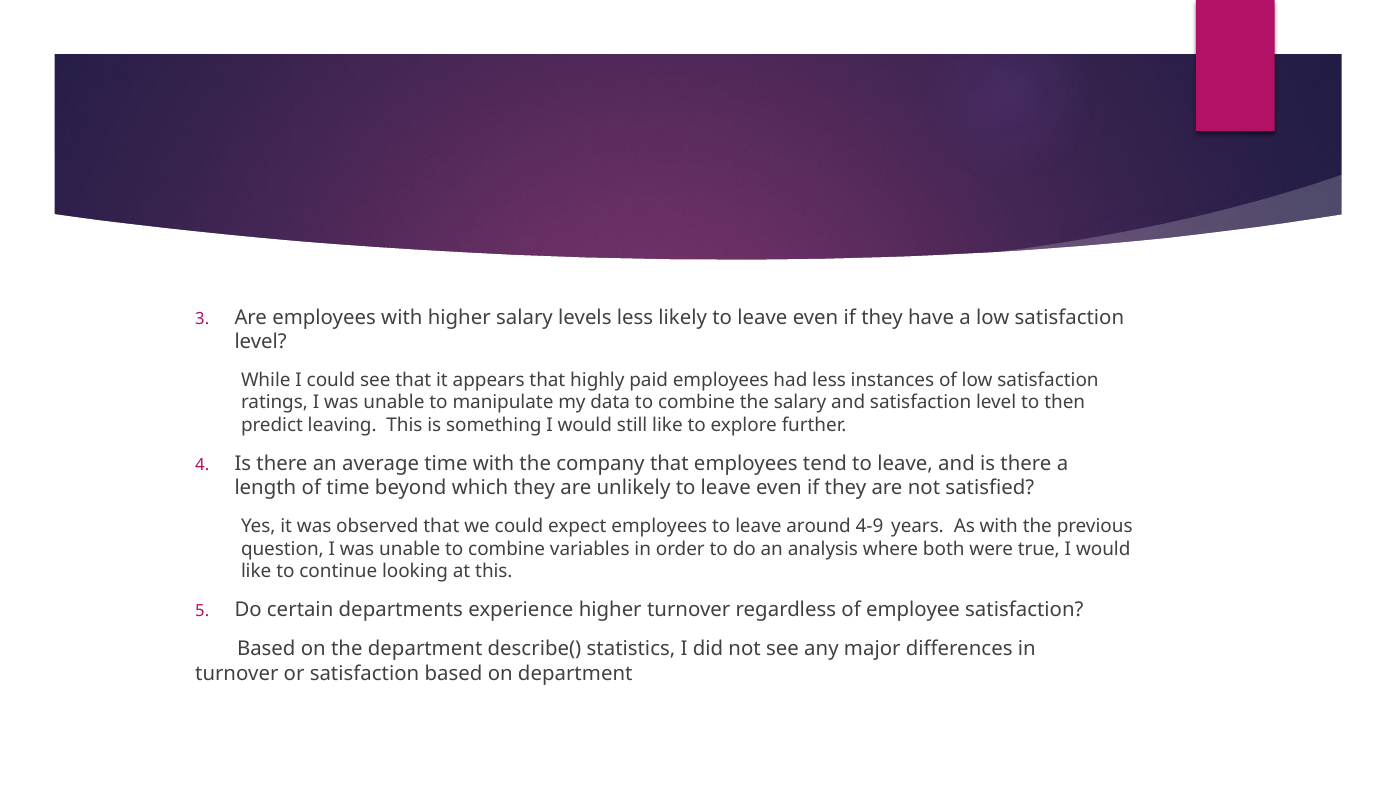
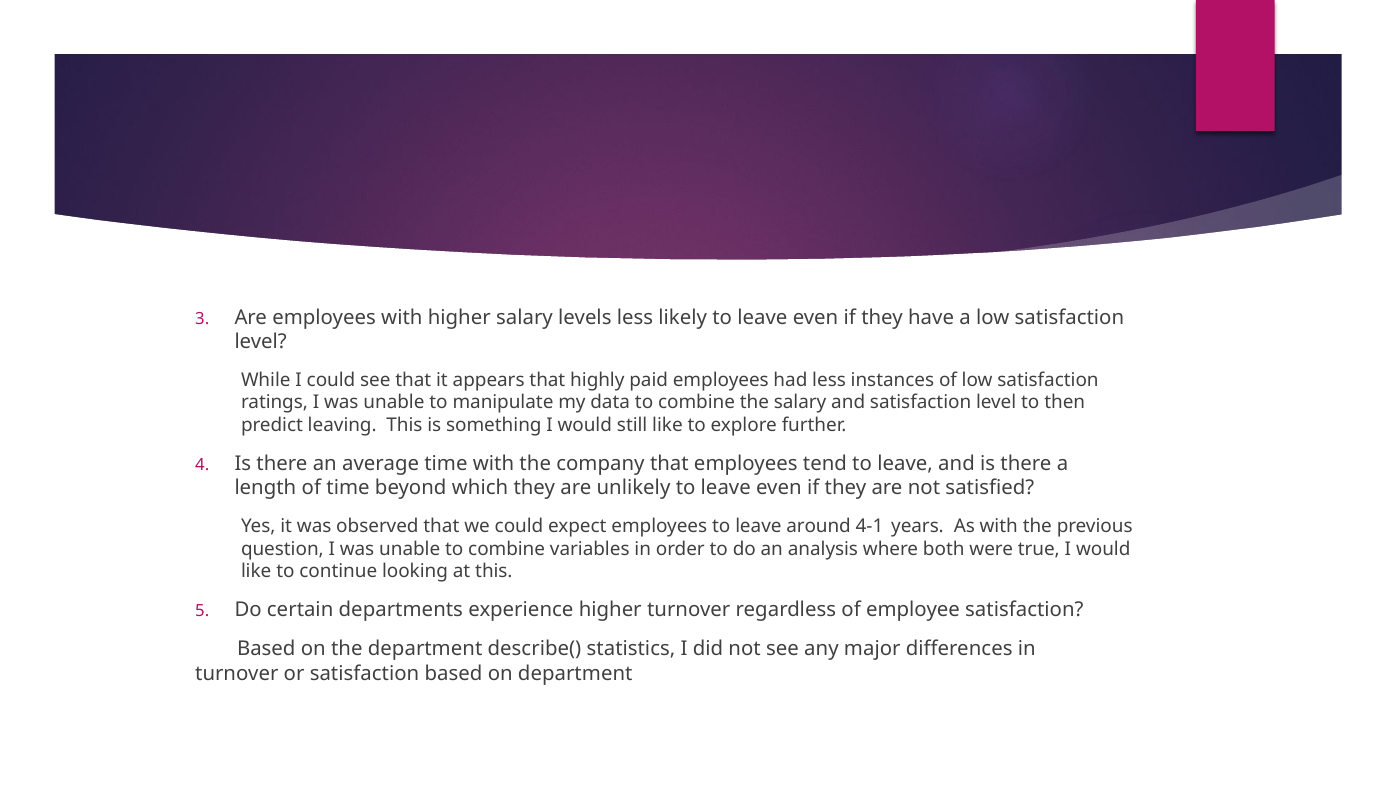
4-9: 4-9 -> 4-1 (870, 526)
